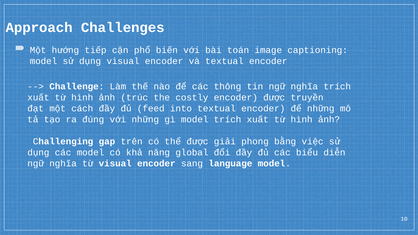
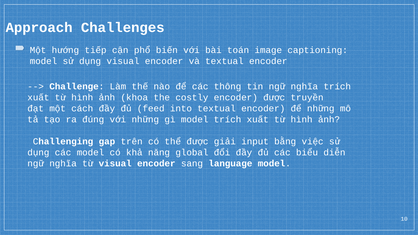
trúc: trúc -> khoa (134, 98)
phong: phong -> input (255, 141)
